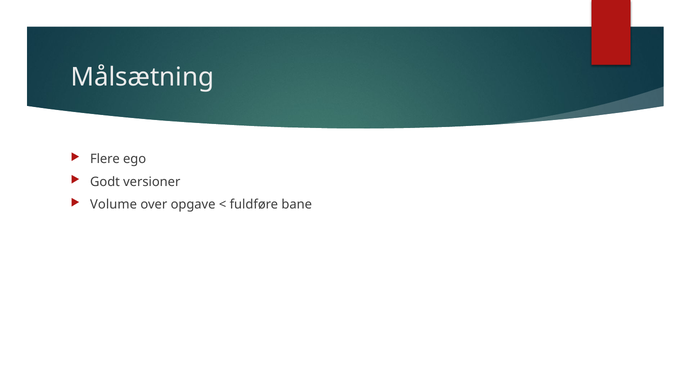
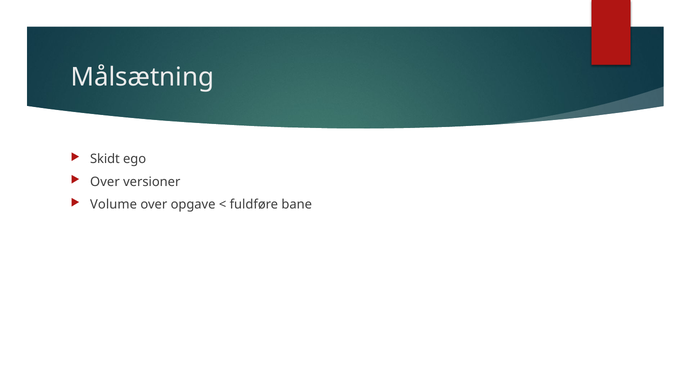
Flere: Flere -> Skidt (105, 159)
Godt: Godt -> Over (105, 182)
